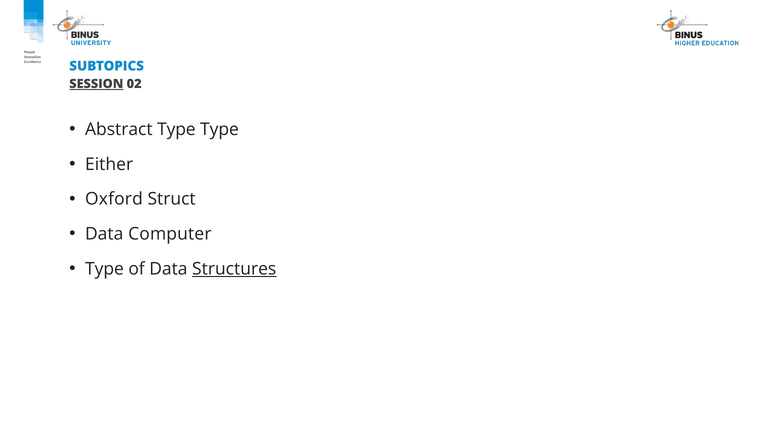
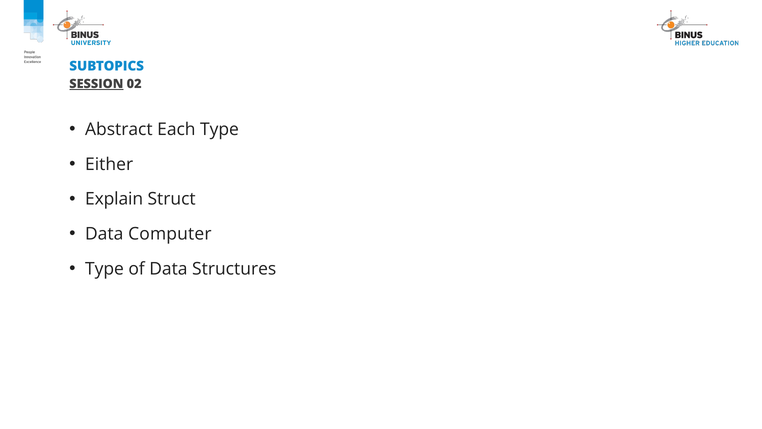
Abstract Type: Type -> Each (176, 129)
Oxford: Oxford -> Explain (114, 199)
Structures underline: present -> none (234, 269)
